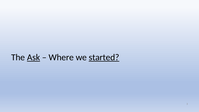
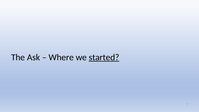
Ask underline: present -> none (34, 57)
